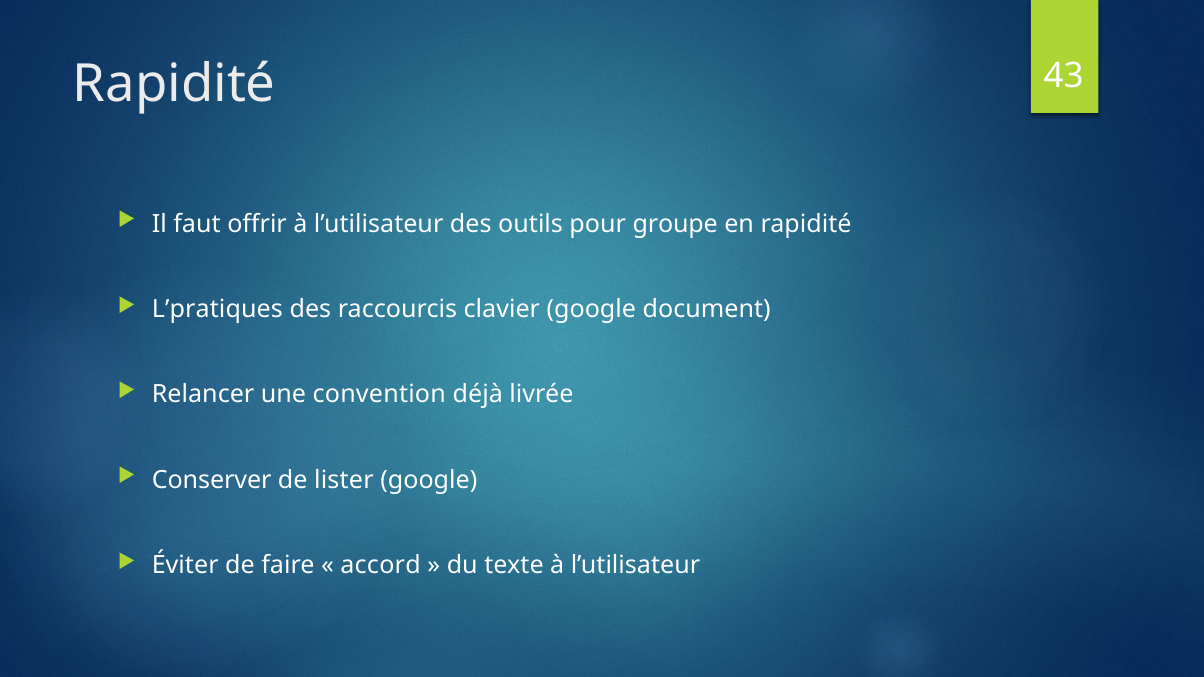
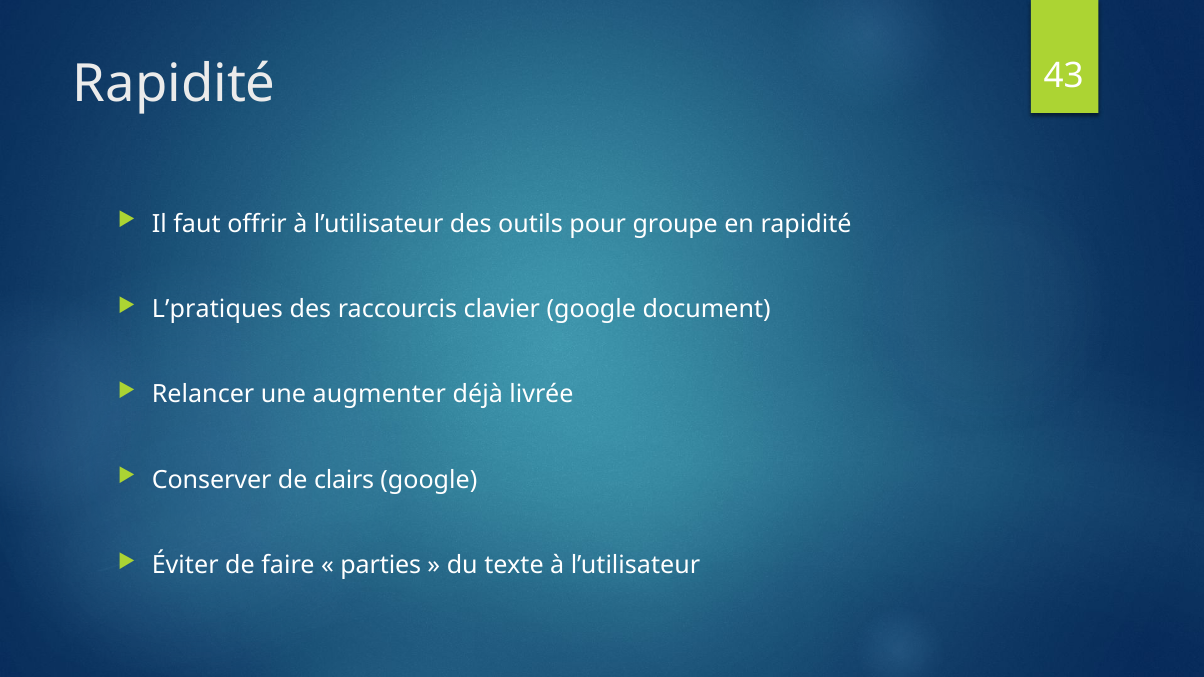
convention: convention -> augmenter (379, 395)
lister: lister -> clairs (344, 480)
accord: accord -> parties (381, 565)
